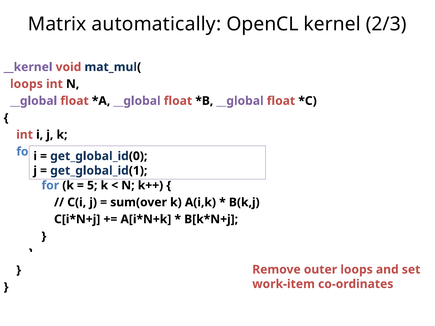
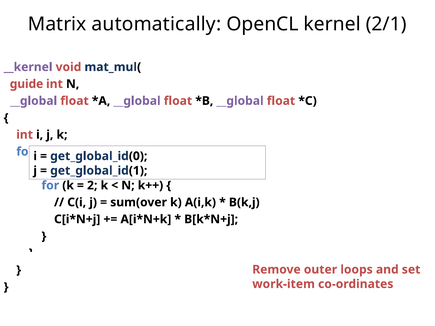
2/3: 2/3 -> 2/1 (386, 24)
loops: loops -> guide (27, 84)
5: 5 -> 2 (92, 186)
